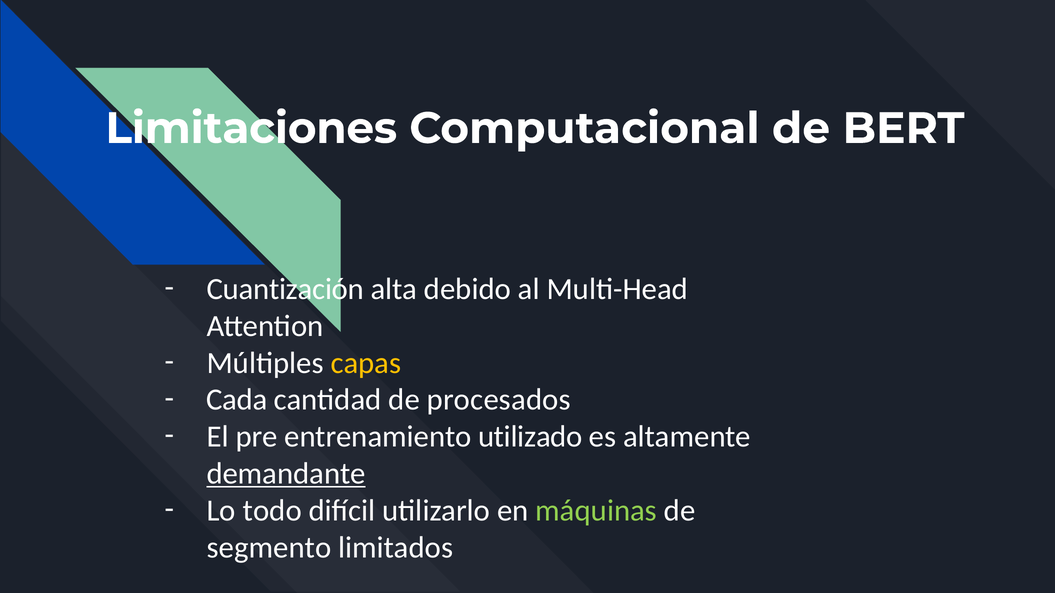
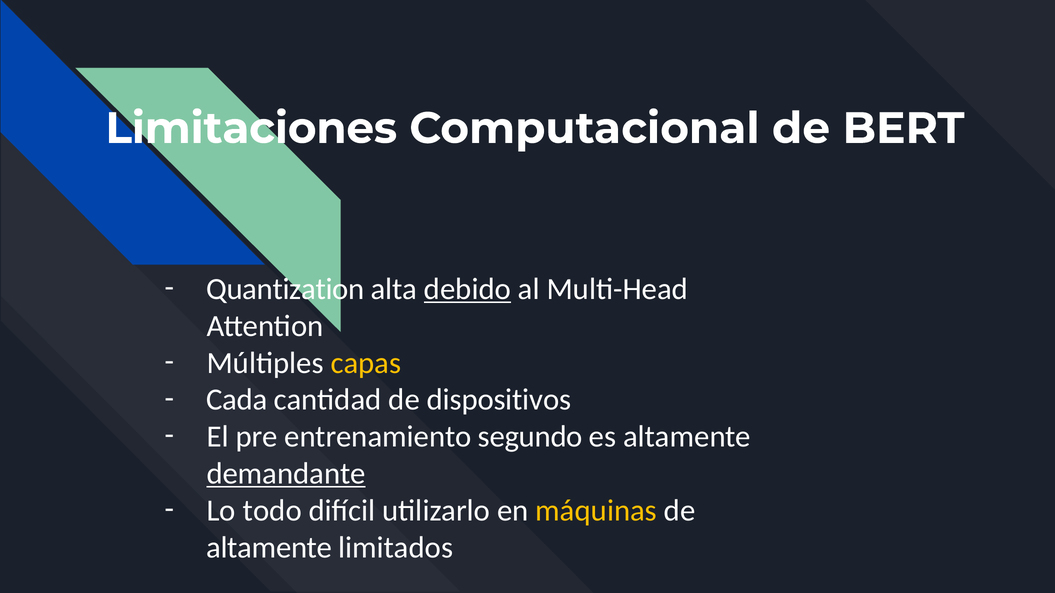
Cuantización: Cuantización -> Quantization (285, 289)
debido underline: none -> present (468, 289)
procesados: procesados -> dispositivos (499, 400)
utilizado: utilizado -> segundo (530, 437)
máquinas colour: light green -> yellow (596, 511)
segmento: segmento -> altamente (269, 548)
